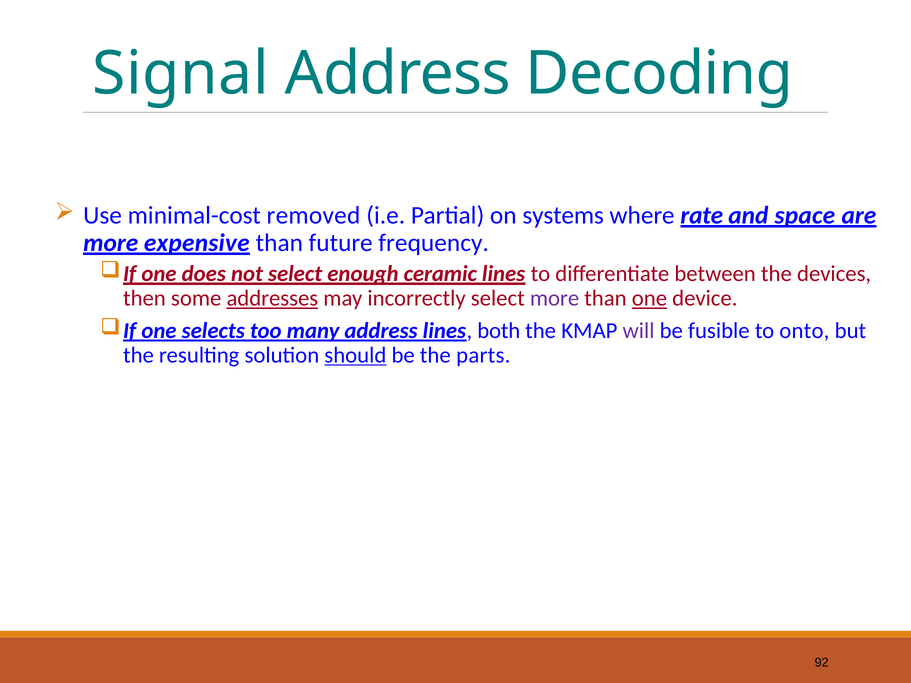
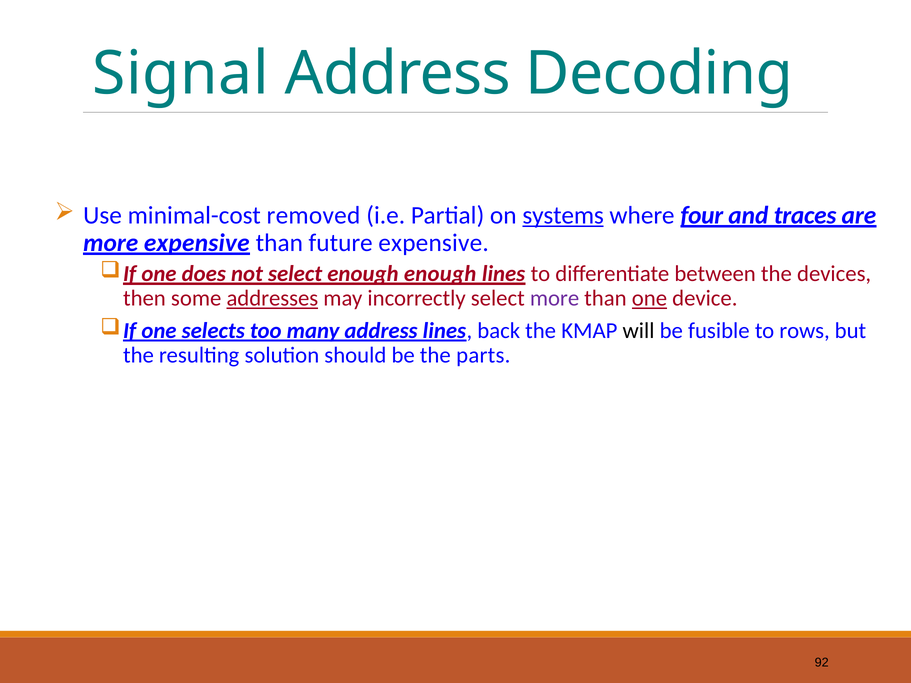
systems underline: none -> present (563, 215)
rate: rate -> four (702, 215)
space: space -> traces (805, 215)
future frequency: frequency -> expensive (434, 243)
enough ceramic: ceramic -> enough (440, 274)
both: both -> back (499, 331)
will colour: purple -> black (639, 331)
onto: onto -> rows (805, 331)
should underline: present -> none (355, 355)
